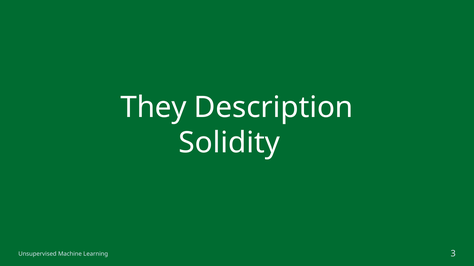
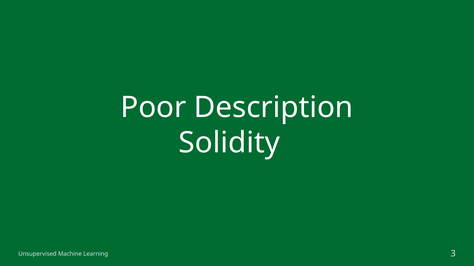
They: They -> Poor (153, 108)
